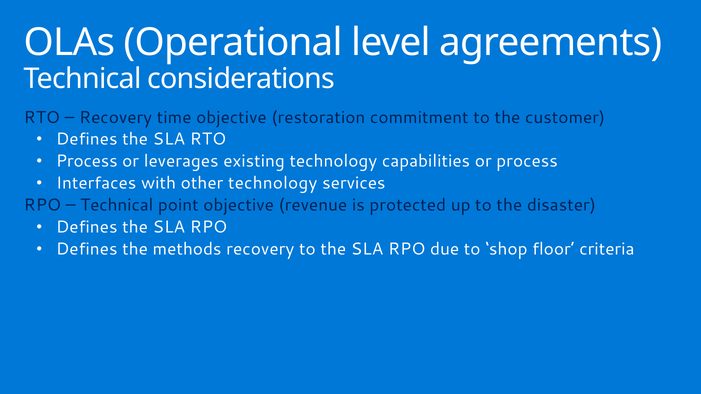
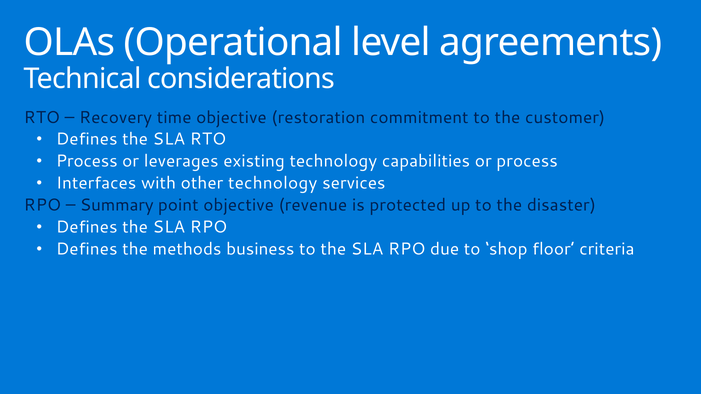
Technical: Technical -> Summary (117, 205)
methods recovery: recovery -> business (260, 249)
